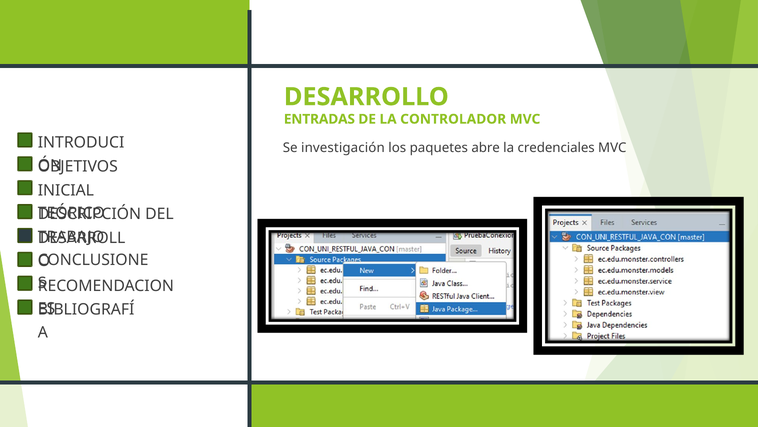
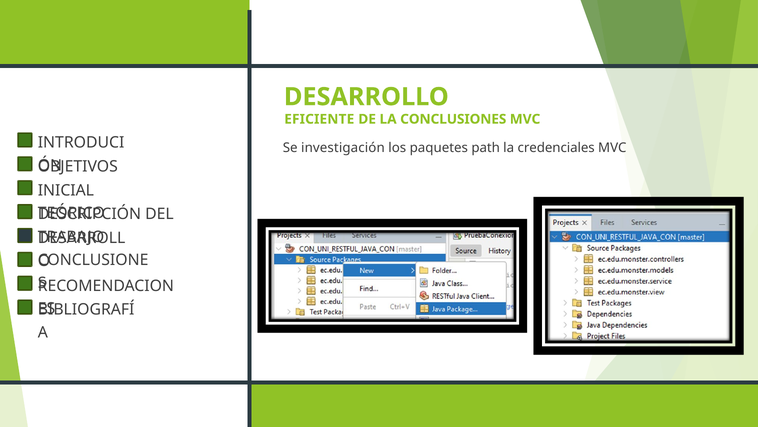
ENTRADAS: ENTRADAS -> EFICIENTE (319, 119)
CONTROLADOR: CONTROLADOR -> CONCLUSIONES (453, 119)
abre: abre -> path (486, 148)
